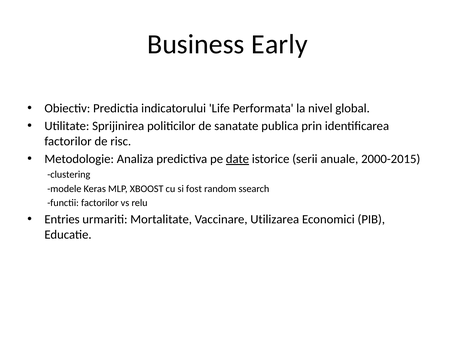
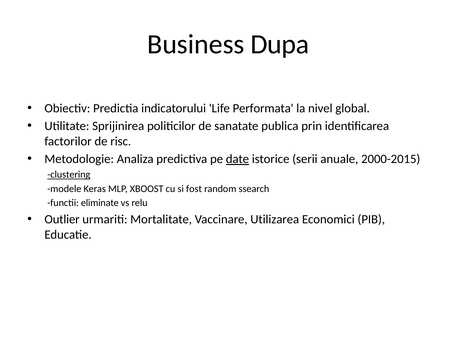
Early: Early -> Dupa (280, 44)
clustering underline: none -> present (69, 175)
functii factorilor: factorilor -> eliminate (100, 203)
Entries: Entries -> Outlier (62, 219)
